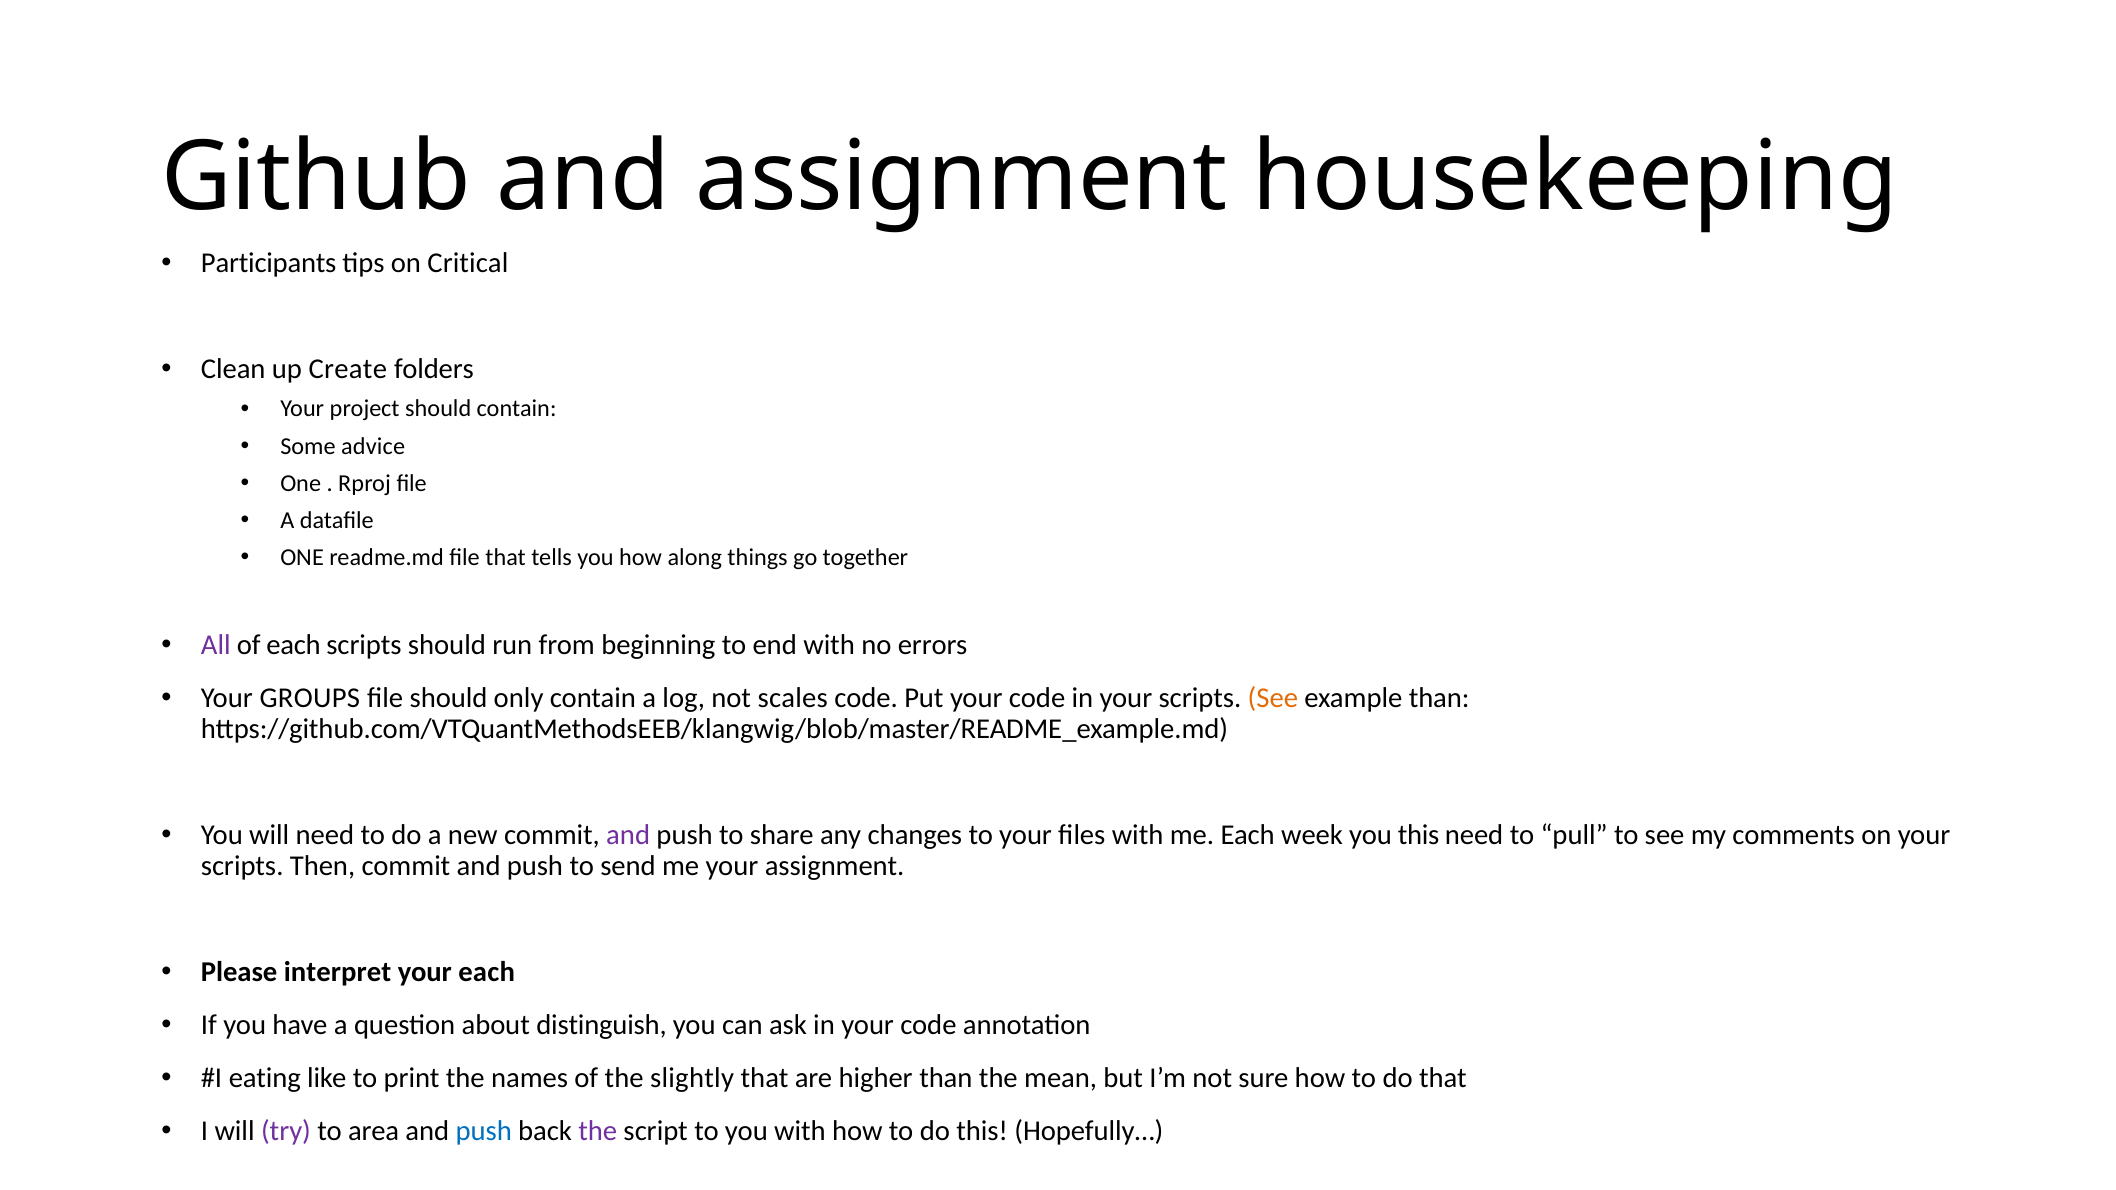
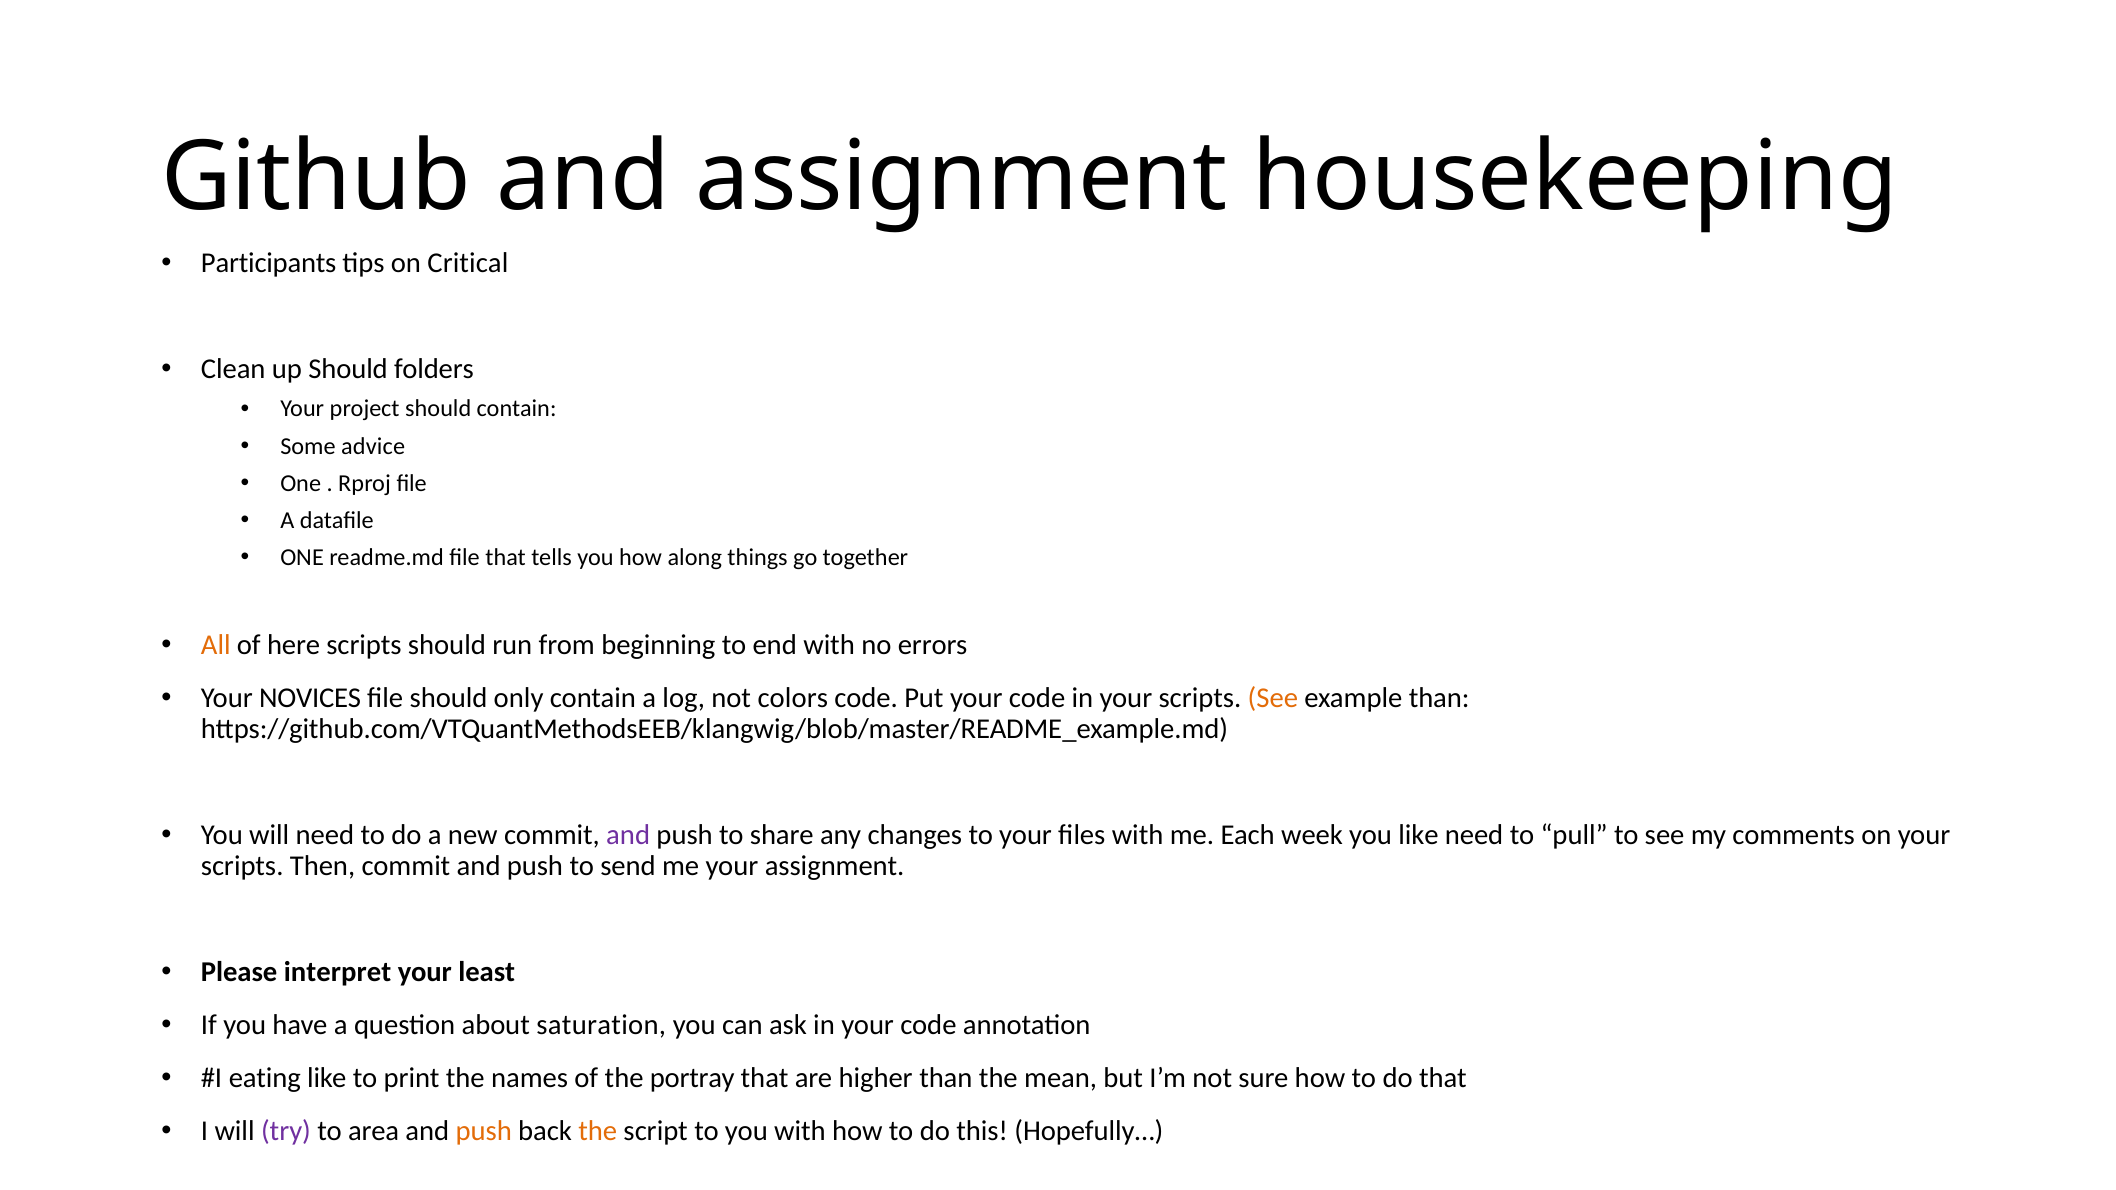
up Create: Create -> Should (348, 369)
All colour: purple -> orange (216, 645)
of each: each -> here (294, 645)
GROUPS: GROUPS -> NOVICES (310, 698)
scales: scales -> colors (793, 698)
you this: this -> like (1418, 835)
your each: each -> least (487, 972)
distinguish: distinguish -> saturation (601, 1026)
slightly: slightly -> portray (692, 1079)
push colour: blue -> orange (484, 1132)
the colour: purple -> orange (598, 1132)
